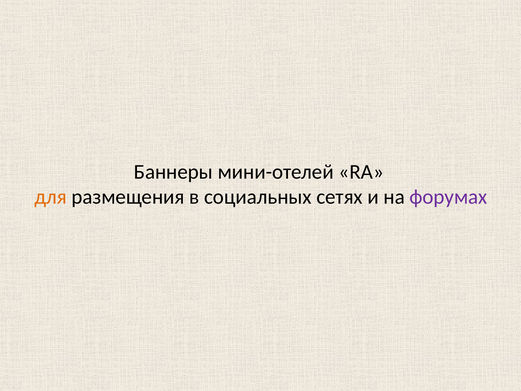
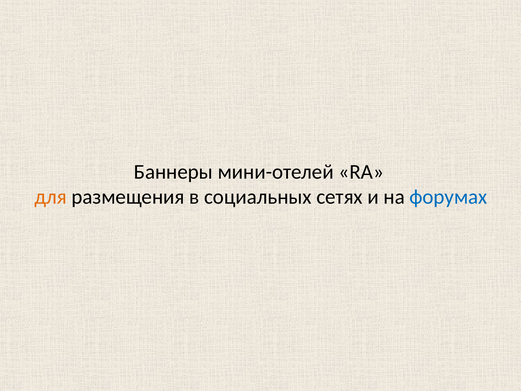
форумах colour: purple -> blue (448, 197)
